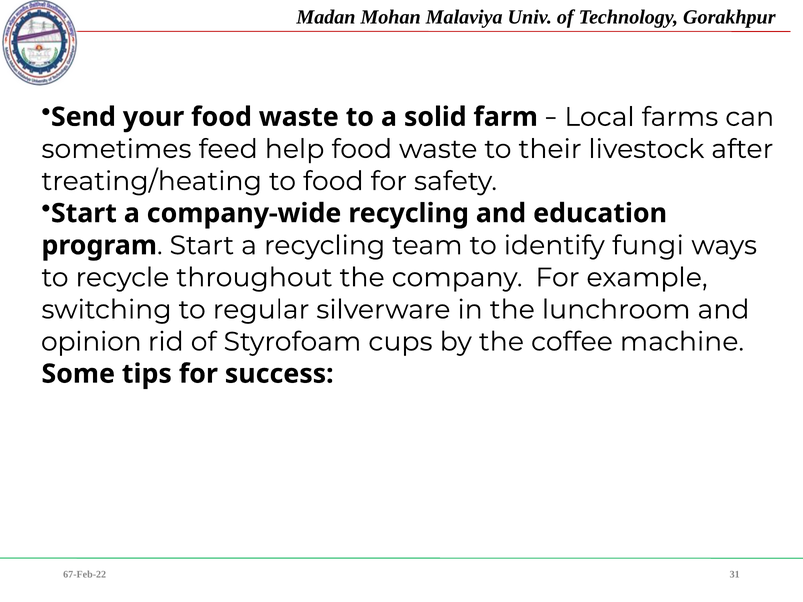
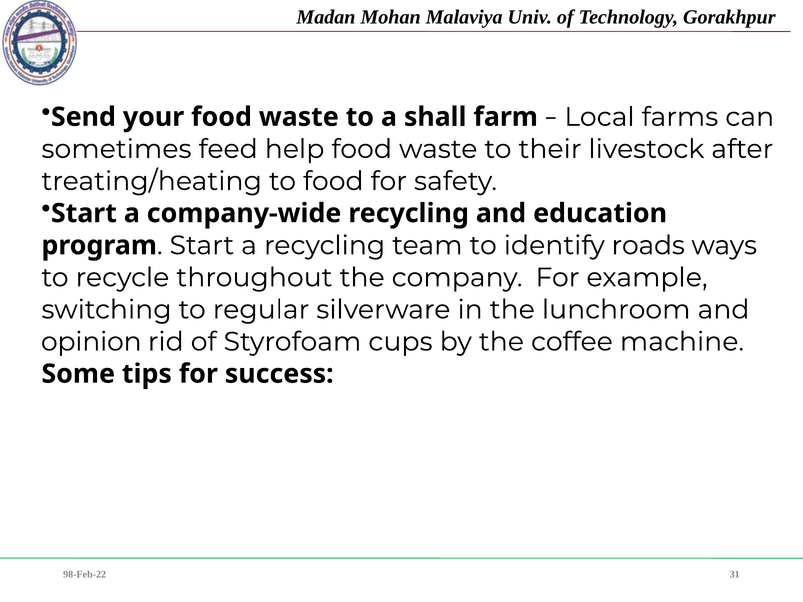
solid: solid -> shall (435, 117)
fungi: fungi -> roads (648, 246)
67-Feb-22: 67-Feb-22 -> 98-Feb-22 (85, 575)
